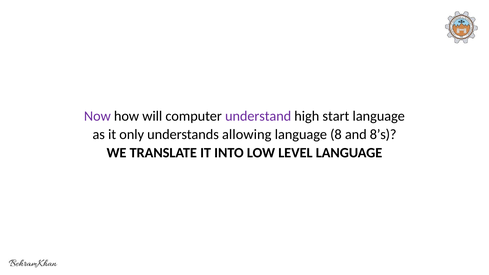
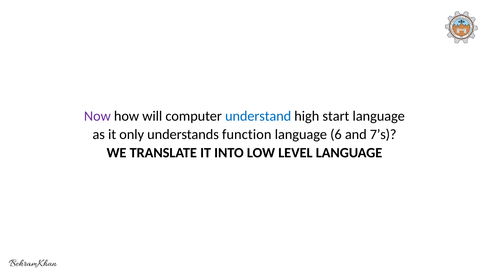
understand colour: purple -> blue (258, 116)
allowing: allowing -> function (247, 134)
8: 8 -> 6 (336, 134)
8’s: 8’s -> 7’s (383, 134)
